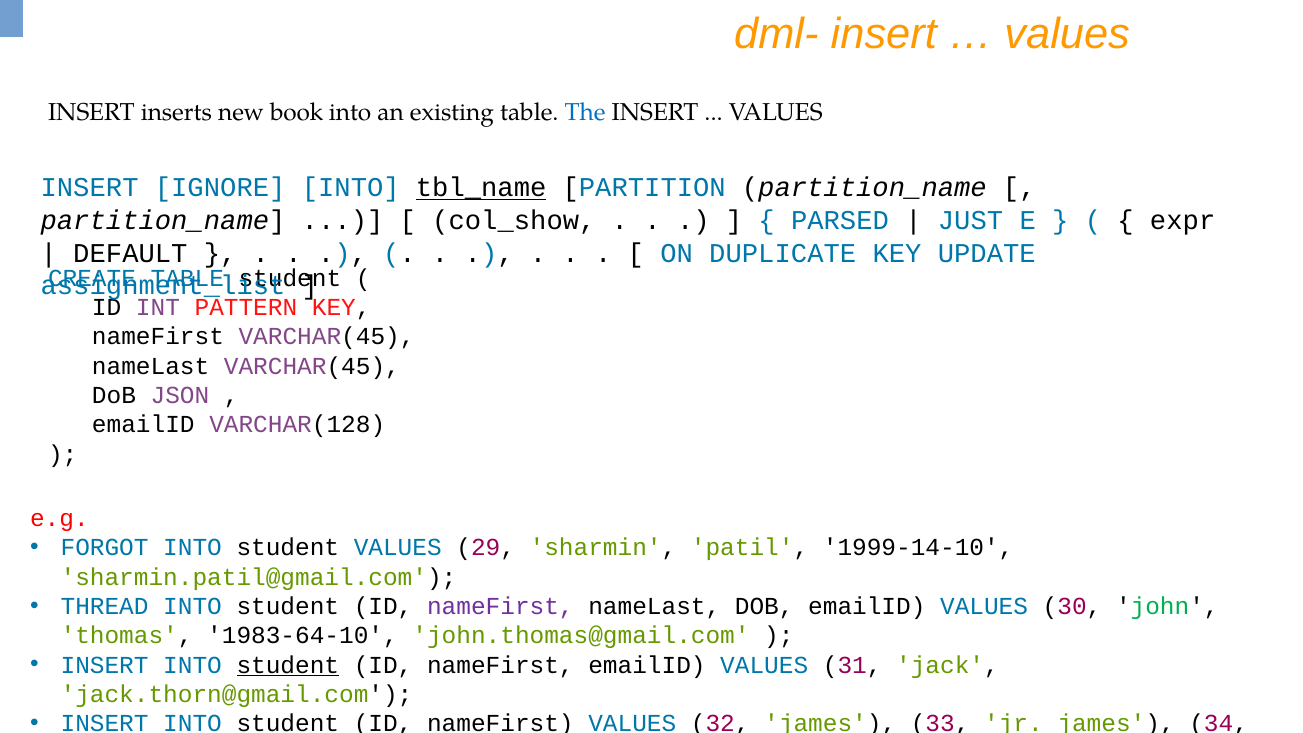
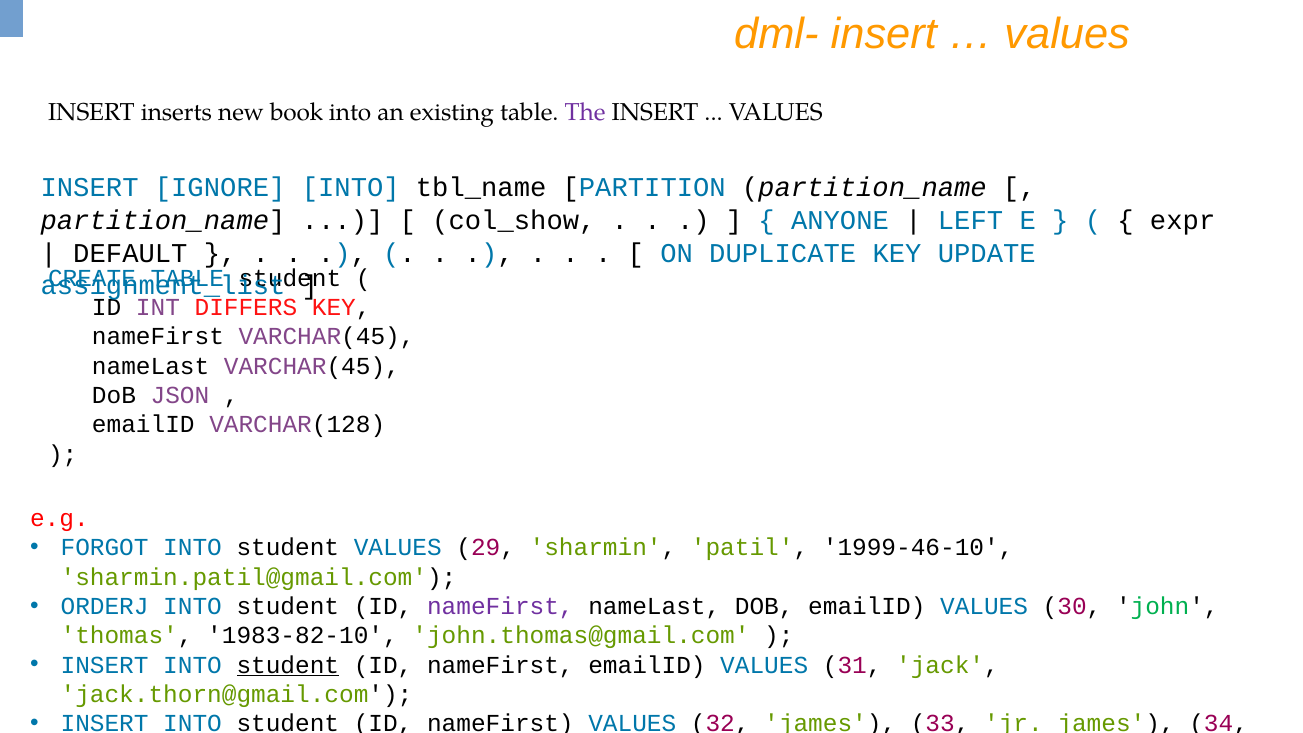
The colour: blue -> purple (585, 112)
tbl_name underline: present -> none (481, 188)
PARSED: PARSED -> ANYONE (840, 221)
JUST: JUST -> LEFT (971, 221)
PATTERN: PATTERN -> DIFFERS (246, 308)
1999-14-10: 1999-14-10 -> 1999-46-10 (918, 548)
THREAD: THREAD -> ORDERJ (105, 606)
1983-64-10: 1983-64-10 -> 1983-82-10 (302, 636)
